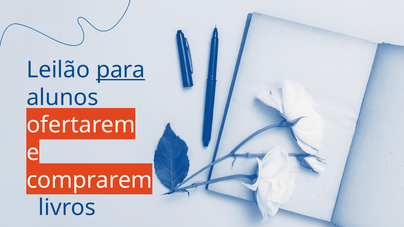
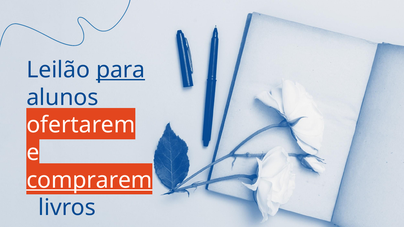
comprarem underline: none -> present (89, 180)
